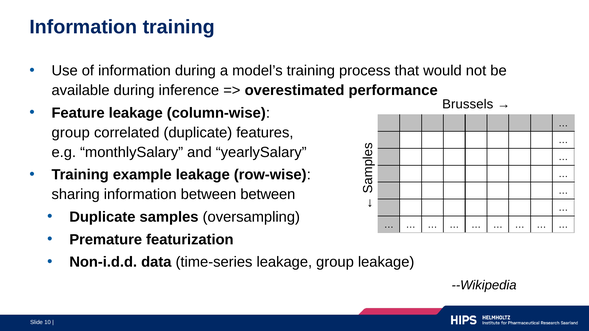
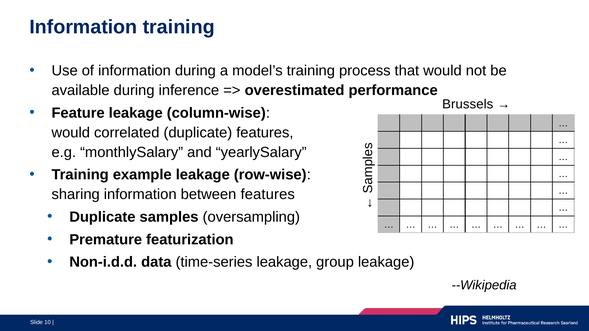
group: group -> would (71, 133)
between between: between -> features (268, 195)
